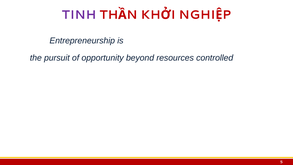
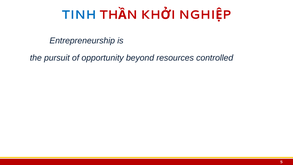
TINH colour: purple -> blue (79, 15)
